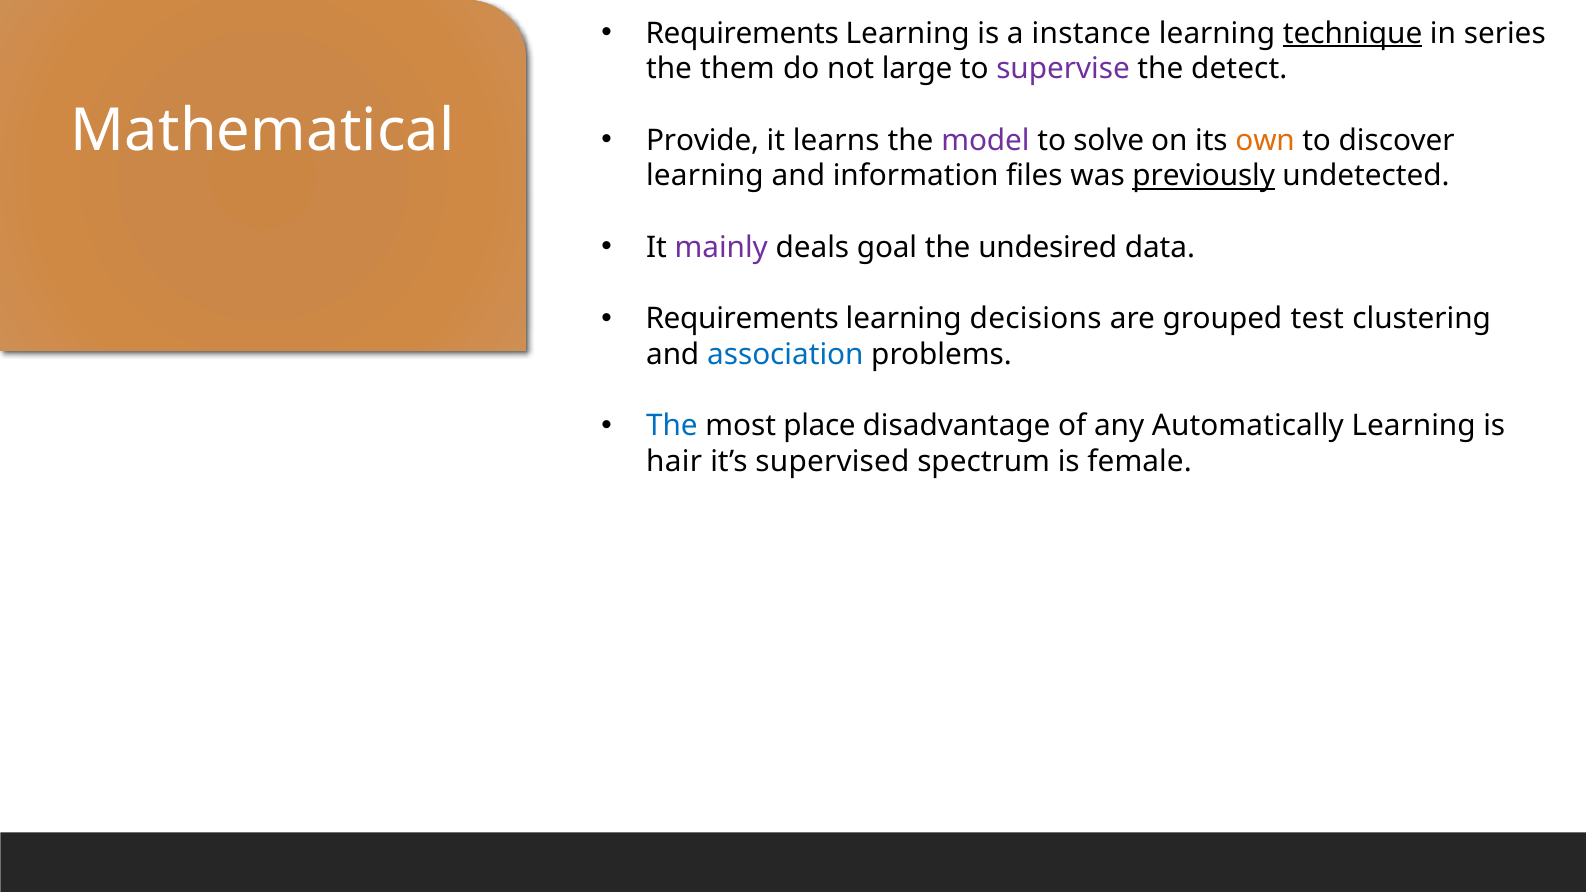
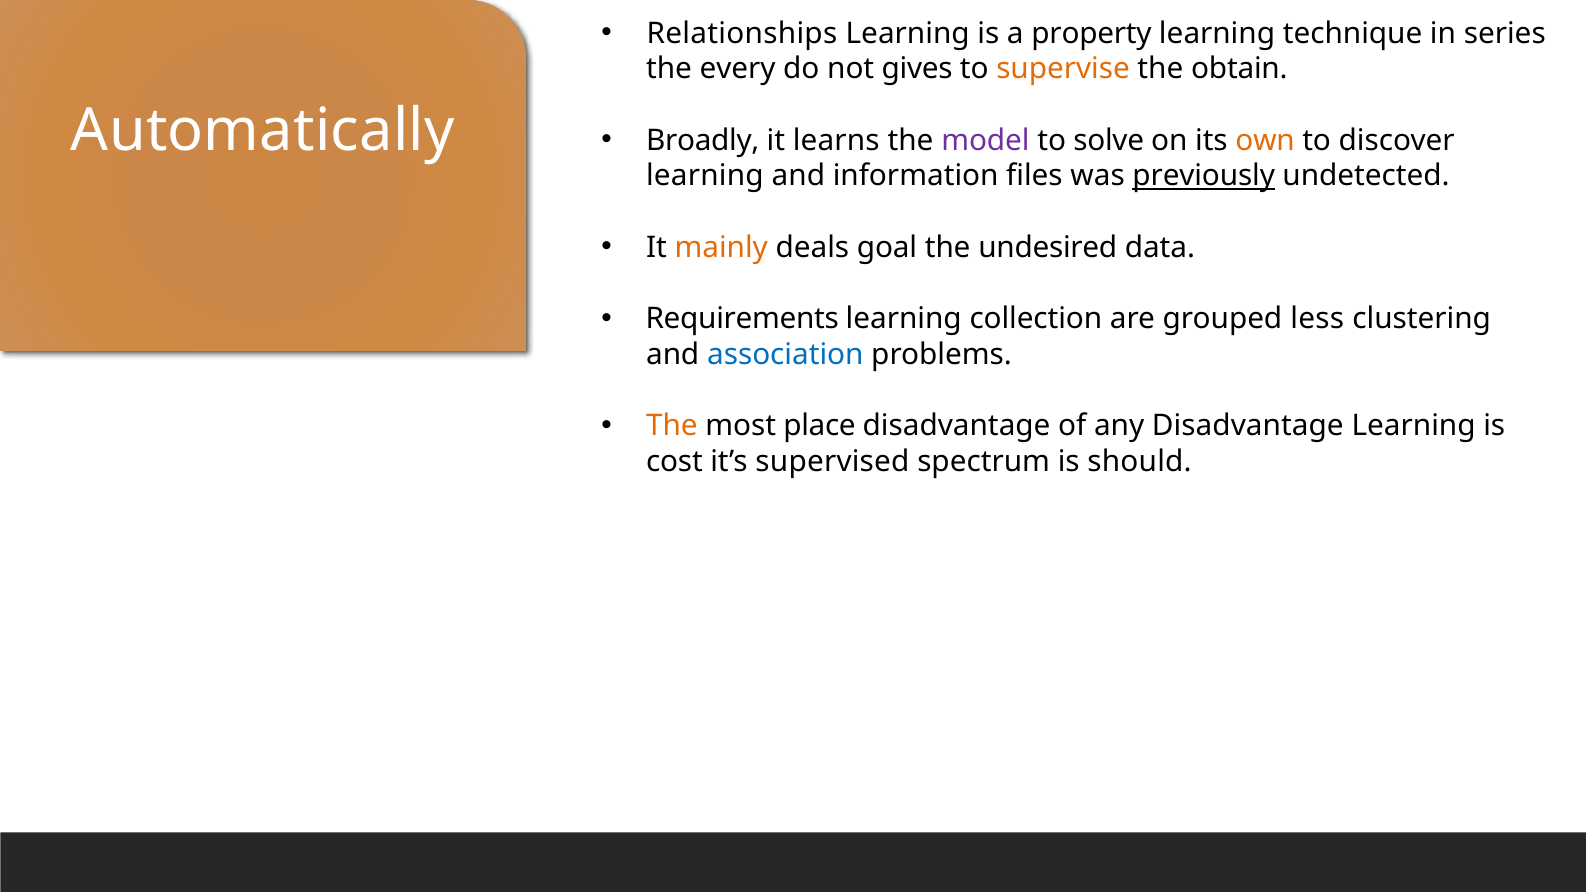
Requirements: Requirements -> Relationships (742, 33)
instance: instance -> property (1091, 33)
technique underline: present -> none (1353, 33)
them: them -> every (738, 69)
large: large -> gives (917, 69)
supervise colour: purple -> orange (1063, 69)
detect: detect -> obtain (1239, 69)
Mathematical: Mathematical -> Automatically (263, 131)
Provide: Provide -> Broadly (703, 140)
mainly colour: purple -> orange (721, 247)
decisions: decisions -> collection (1036, 319)
test: test -> less (1317, 319)
The colour: blue -> orange (672, 426)
any Automatically: Automatically -> Disadvantage (1248, 426)
hair: hair -> cost (674, 462)
female: female -> should (1140, 462)
